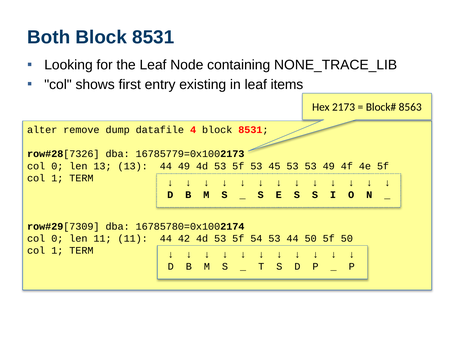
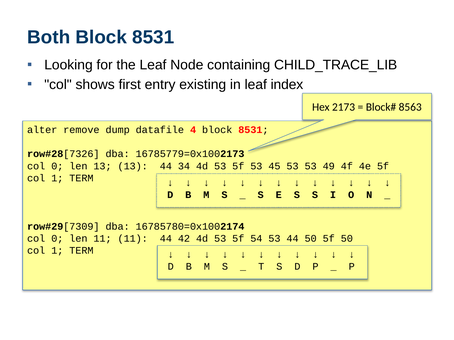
NONE_TRACE_LIB: NONE_TRACE_LIB -> CHILD_TRACE_LIB (336, 65)
items: items -> index (287, 85)
44 49: 49 -> 34 (184, 166)
